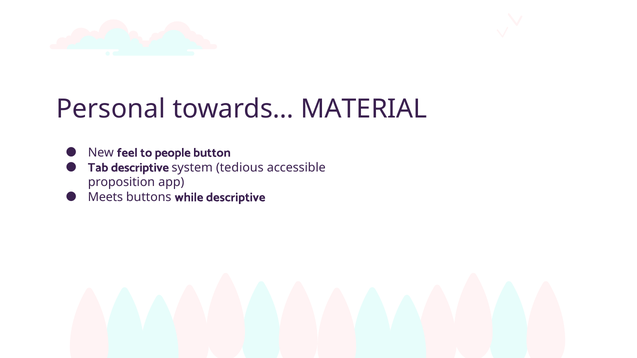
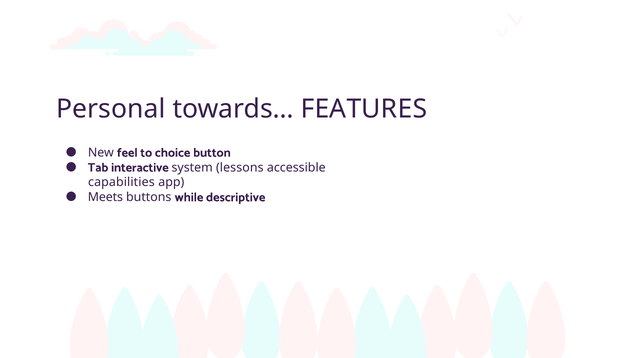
MATERIAL: MATERIAL -> FEATURES (364, 109)
people: people -> choice (173, 153)
Tab descriptive: descriptive -> interactive (140, 168)
tedious: tedious -> lessons (240, 168)
proposition: proposition -> capabilities (121, 182)
